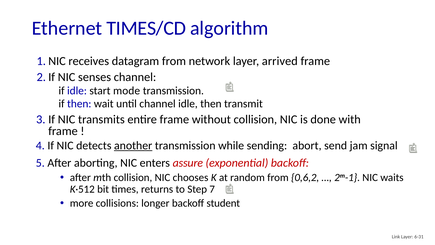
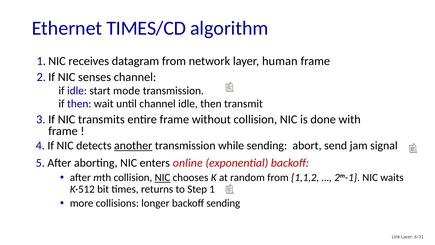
arrived: arrived -> human (280, 61)
assure: assure -> online (188, 163)
NIC underline: none -> present (162, 177)
0,6,2: 0,6,2 -> 1,1,2 (305, 177)
7: 7 -> 1 (212, 189)
backoff student: student -> sending (223, 203)
